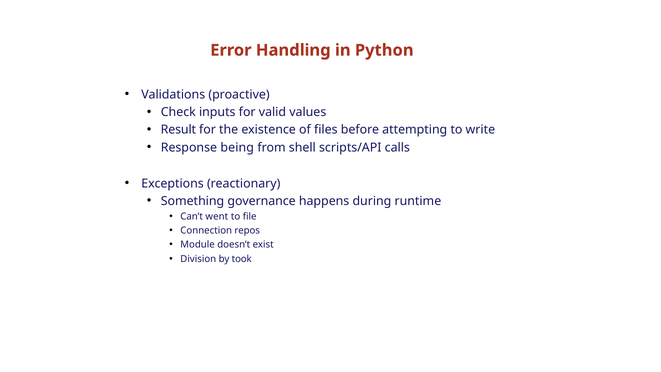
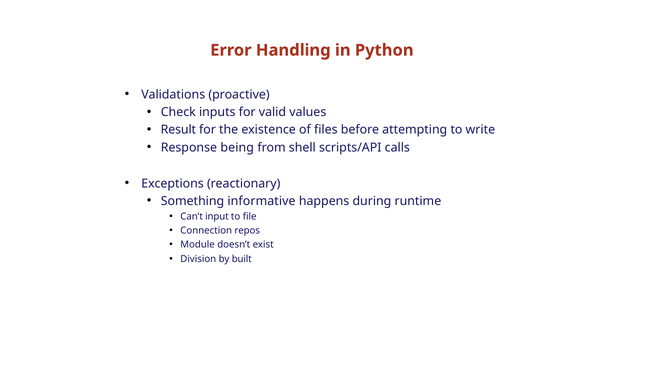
governance: governance -> informative (262, 201)
went: went -> input (217, 216)
took: took -> built (242, 259)
